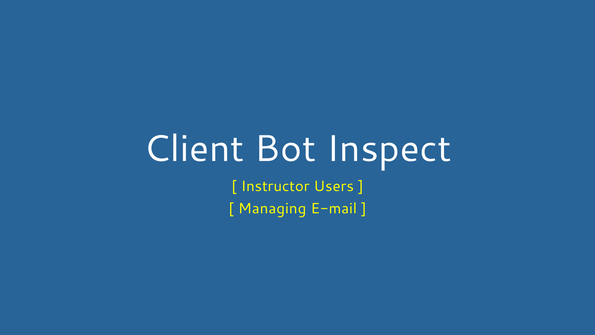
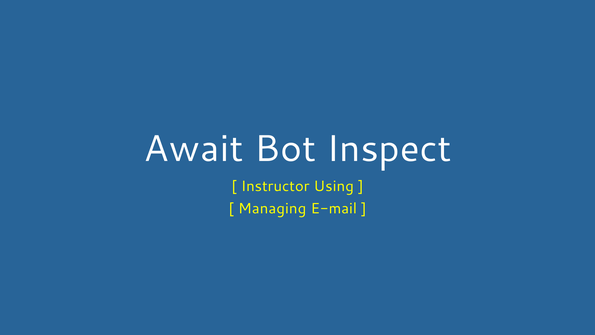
Client: Client -> Await (194, 149)
Users: Users -> Using (334, 186)
